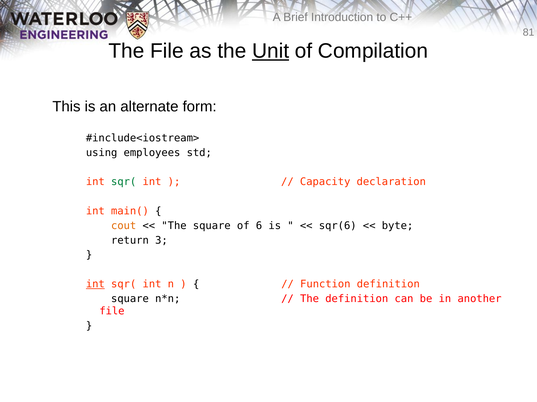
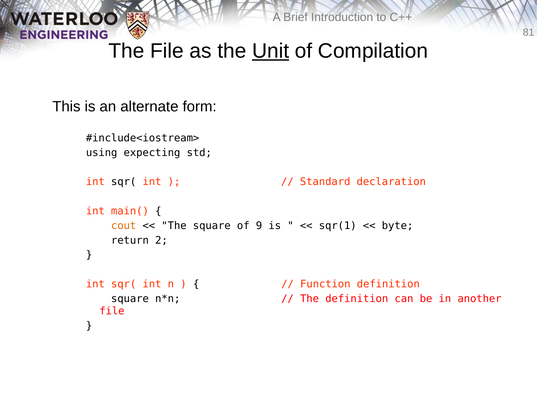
employees: employees -> expecting (152, 153)
sqr( colour: green -> black (124, 182)
Capacity: Capacity -> Standard (325, 182)
6: 6 -> 9 (259, 226)
sqr(6: sqr(6 -> sqr(1 (338, 226)
3: 3 -> 2 (161, 241)
int underline: present -> none (95, 285)
